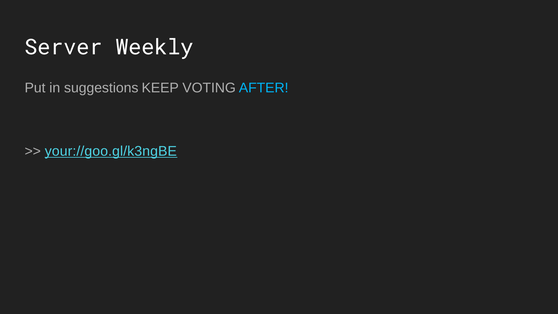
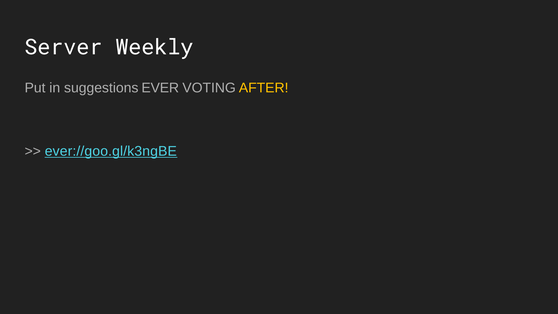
KEEP: KEEP -> EVER (160, 88)
AFTER colour: light blue -> yellow (264, 88)
your://goo.gl/k3ngBE: your://goo.gl/k3ngBE -> ever://goo.gl/k3ngBE (111, 151)
